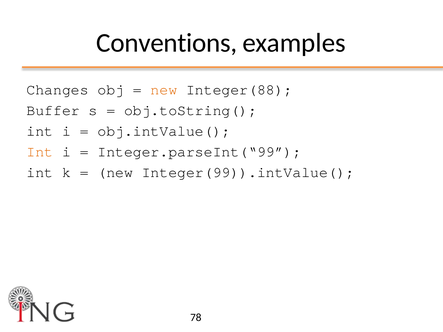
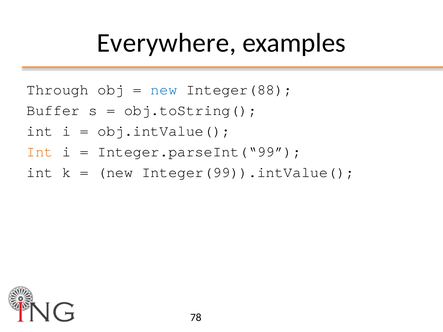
Conventions: Conventions -> Everywhere (167, 43)
Changes: Changes -> Through (58, 90)
new colour: orange -> blue (164, 90)
